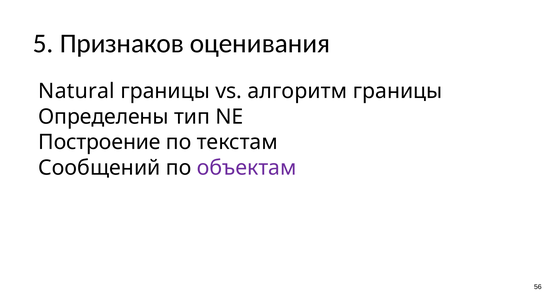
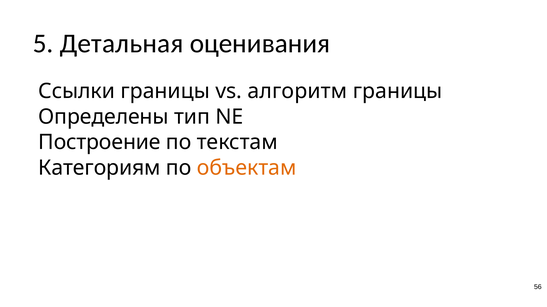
Признаков: Признаков -> Детальная (122, 44)
Natural: Natural -> Ссылки (77, 92)
Сообщений: Сообщений -> Категориям (99, 168)
объектам colour: purple -> orange (247, 168)
